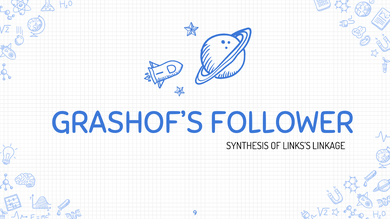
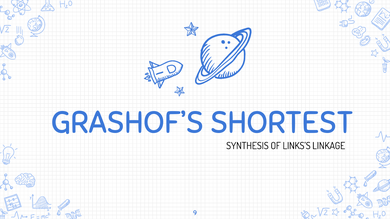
FOLLOWER: FOLLOWER -> SHORTEST (282, 123)
